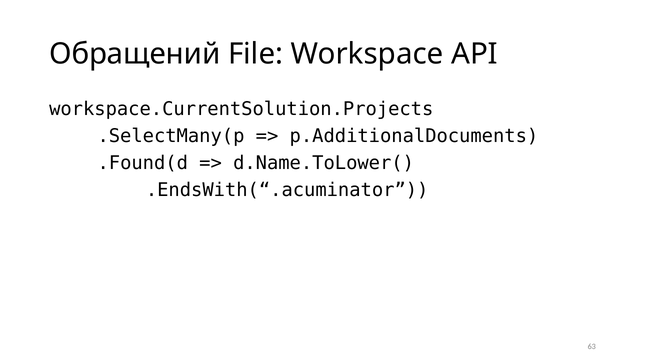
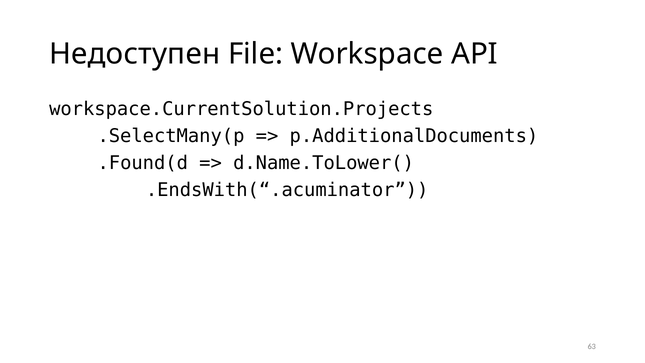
Обращений: Обращений -> Недоступен (135, 54)
